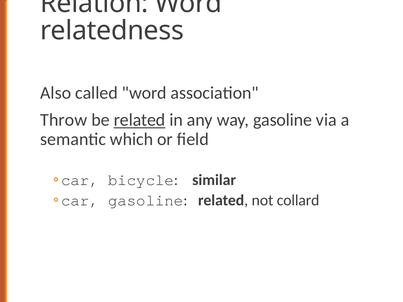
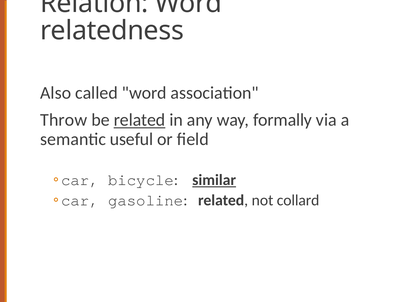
way gasoline: gasoline -> formally (283, 120)
which: which -> useful (132, 139)
similar underline: none -> present (214, 180)
